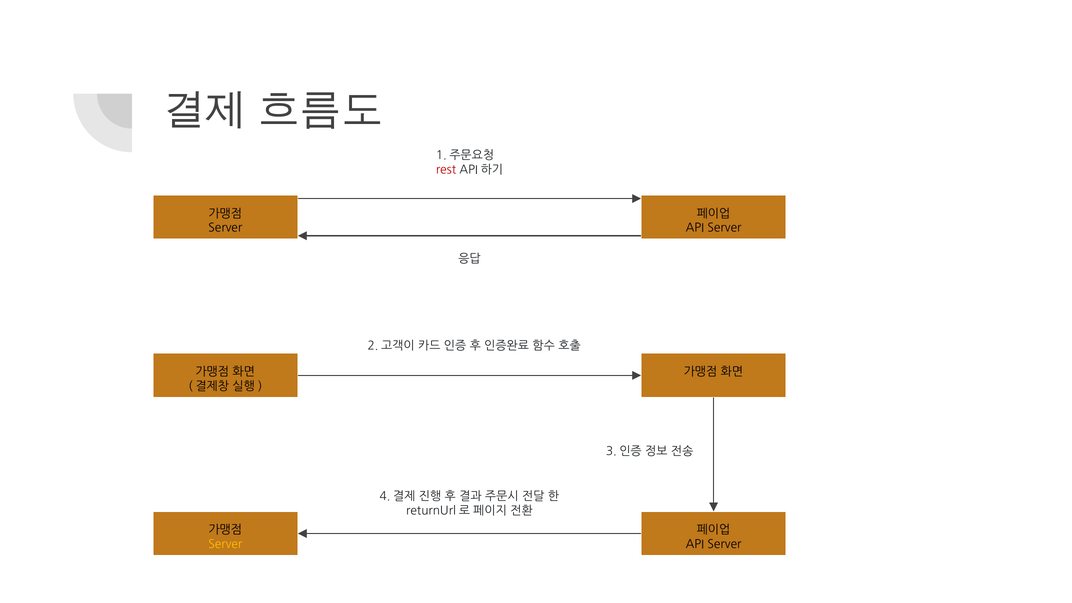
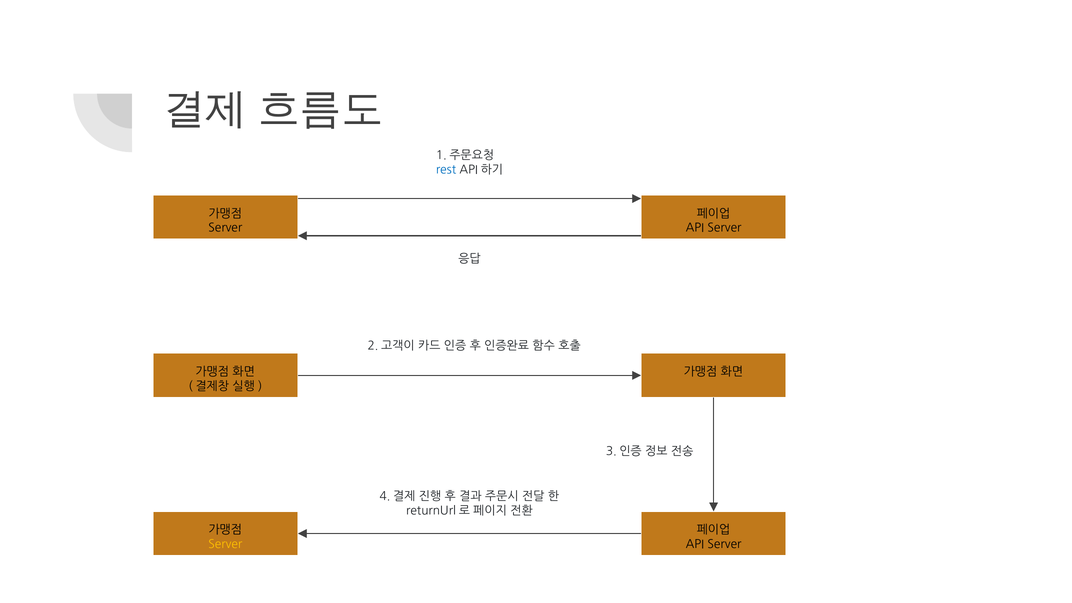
rest colour: red -> blue (446, 170)
